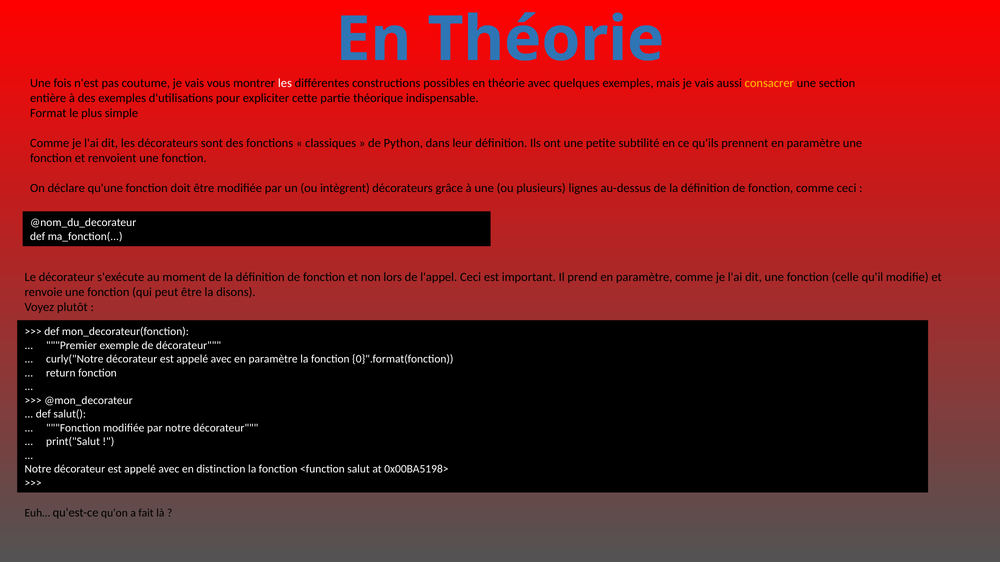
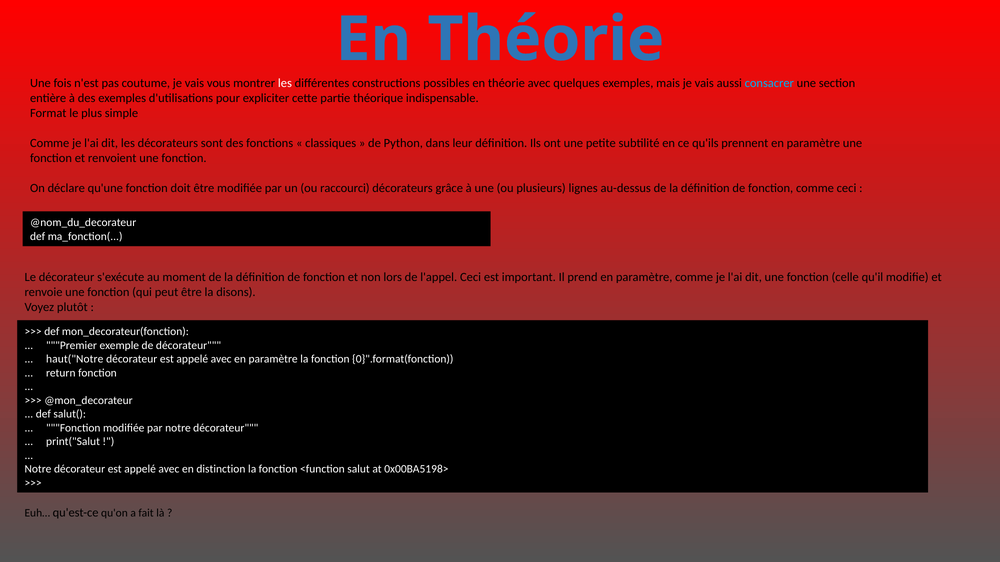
consacrer colour: yellow -> light blue (769, 83)
intègrent: intègrent -> raccourci (345, 188)
curly("Notre: curly("Notre -> haut("Notre (75, 359)
